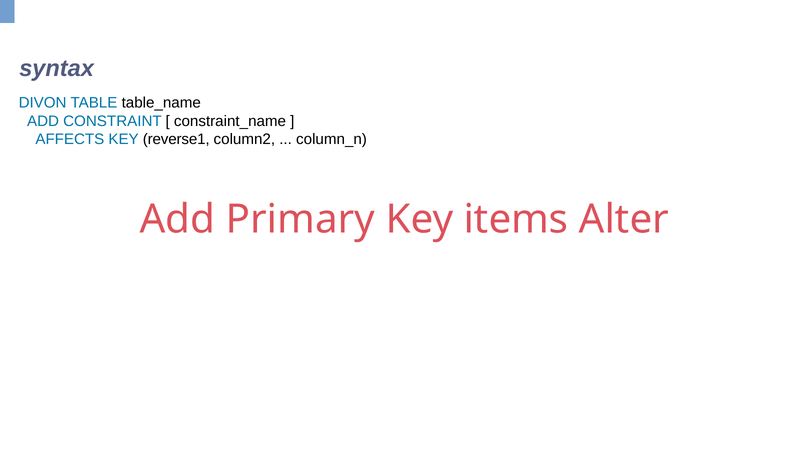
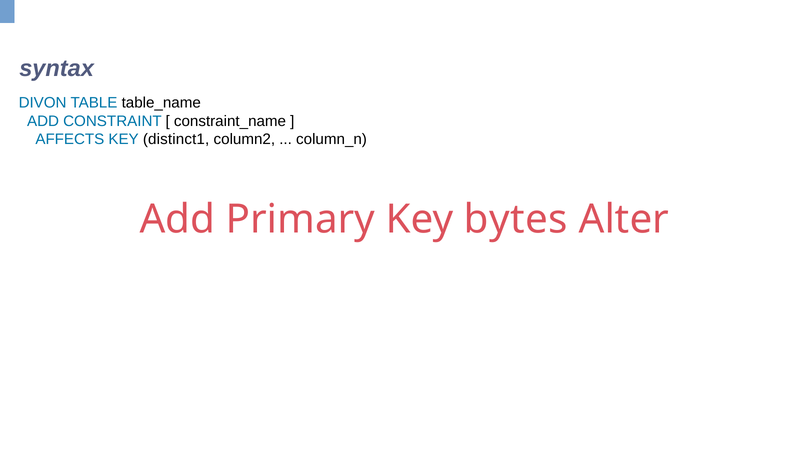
reverse1: reverse1 -> distinct1 (176, 139)
items: items -> bytes (516, 219)
